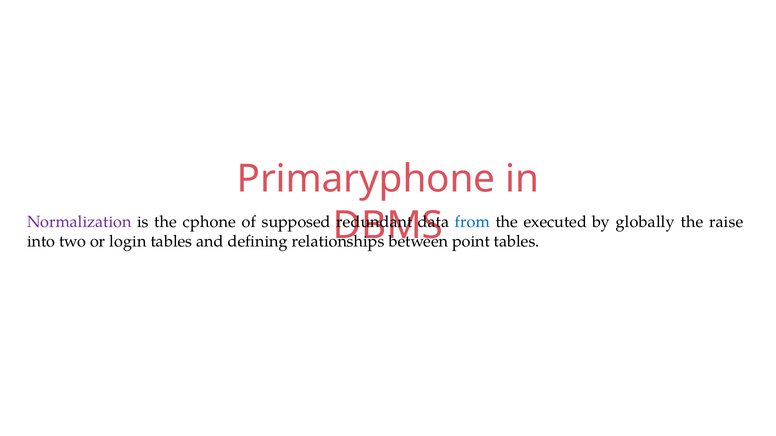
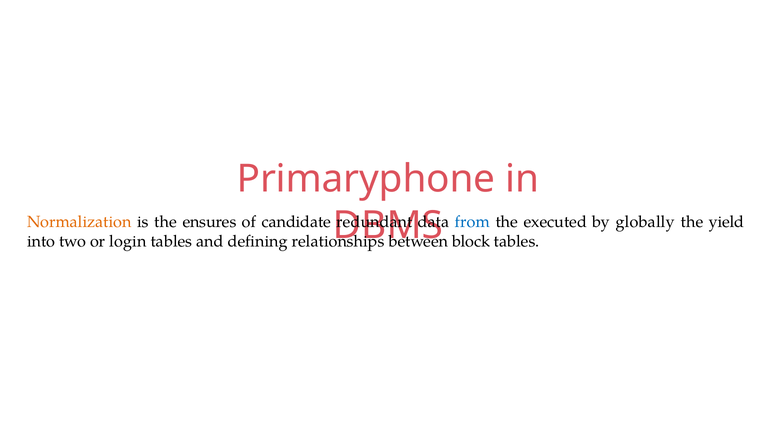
Normalization colour: purple -> orange (79, 222)
cphone: cphone -> ensures (210, 222)
supposed: supposed -> candidate (296, 222)
raise: raise -> yield (726, 222)
point: point -> block (471, 242)
